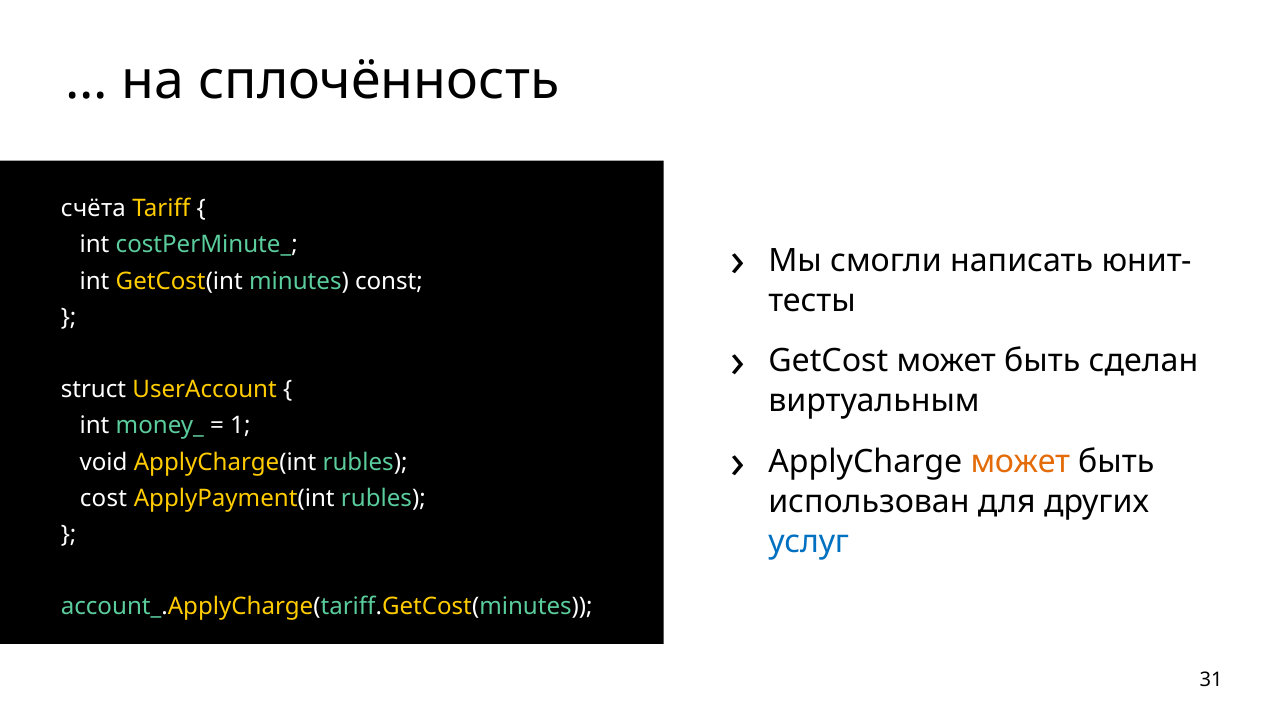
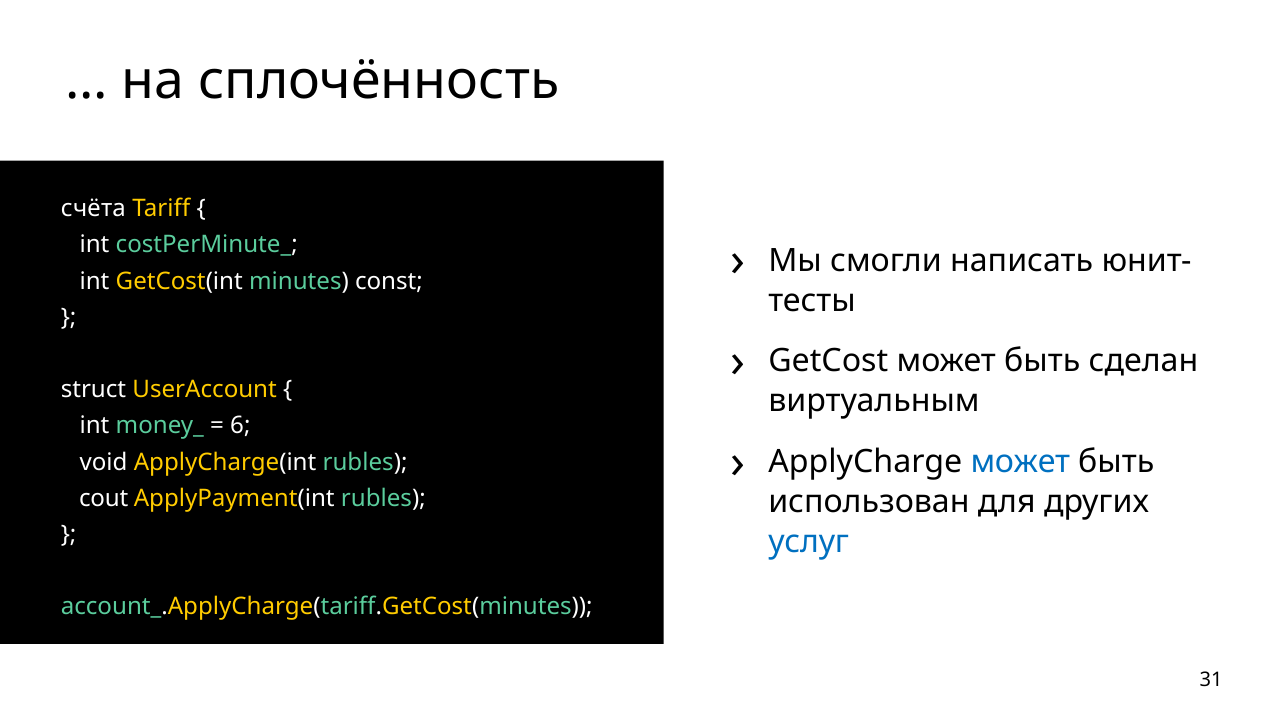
1: 1 -> 6 (240, 426)
может colour: orange -> blue (1020, 462)
cost: cost -> cout (104, 498)
